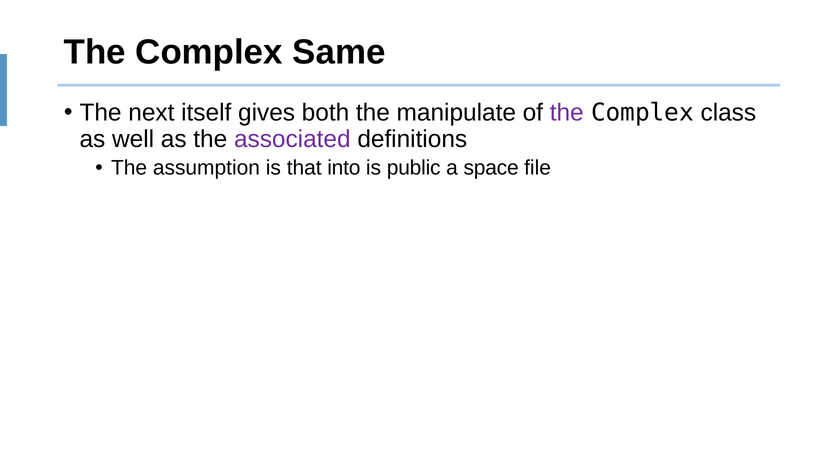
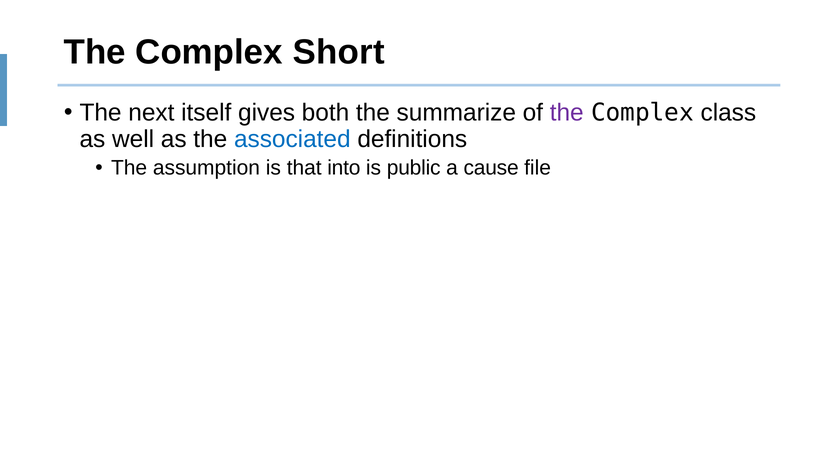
Same: Same -> Short (339, 52)
manipulate: manipulate -> summarize (456, 112)
associated colour: purple -> blue (292, 139)
space: space -> cause (491, 168)
